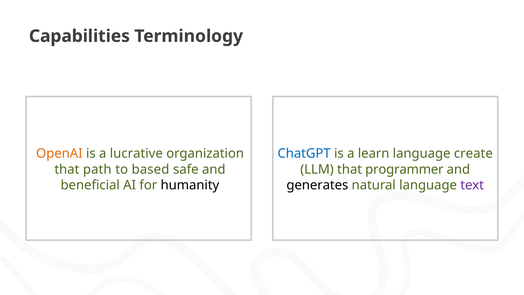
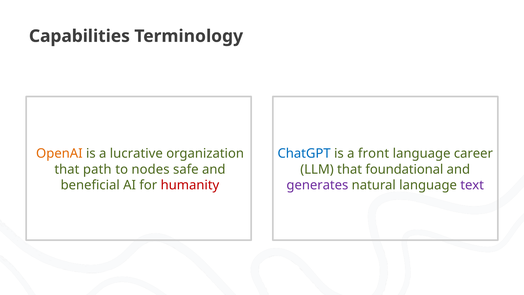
learn: learn -> front (374, 153)
create: create -> career (473, 153)
based: based -> nodes (151, 169)
programmer: programmer -> foundational (404, 169)
humanity colour: black -> red (190, 185)
generates colour: black -> purple (317, 185)
